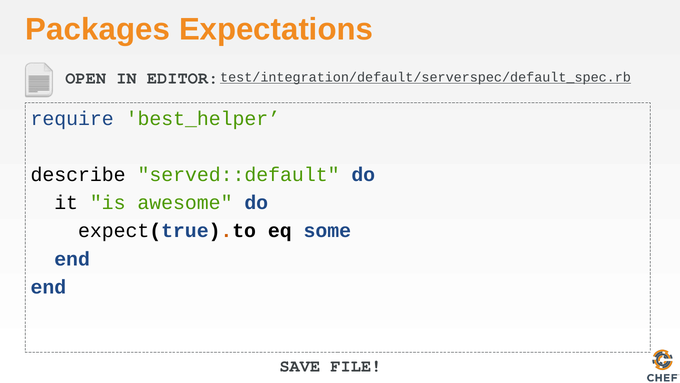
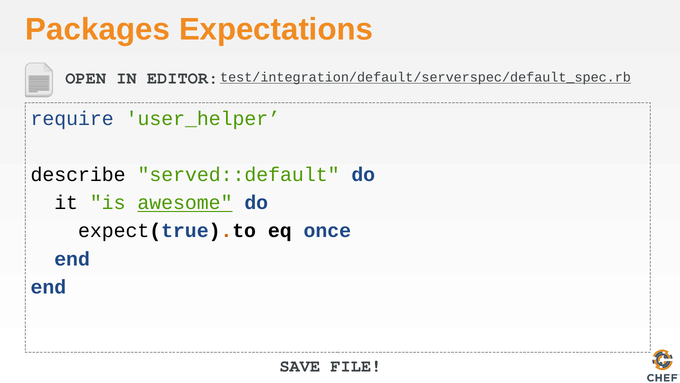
best_helper: best_helper -> user_helper (203, 118)
awesome underline: none -> present (185, 203)
some: some -> once (327, 231)
